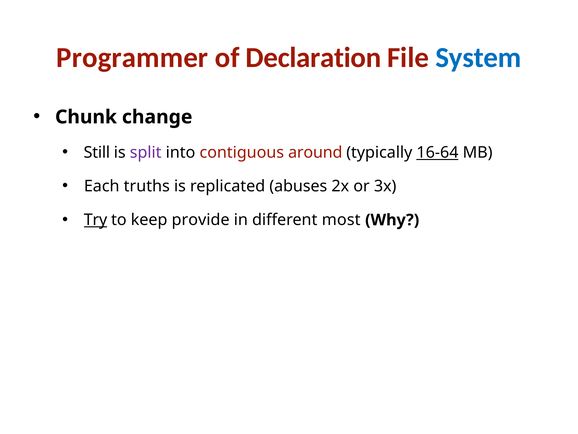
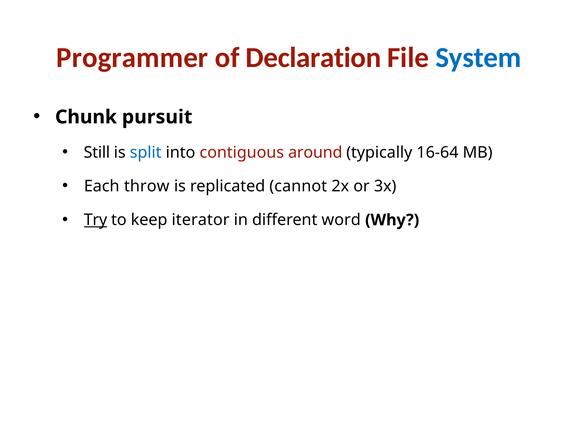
change: change -> pursuit (157, 117)
split colour: purple -> blue (146, 152)
16-64 underline: present -> none (437, 152)
truths: truths -> throw (147, 186)
abuses: abuses -> cannot (298, 186)
provide: provide -> iterator (201, 220)
most: most -> word (341, 220)
